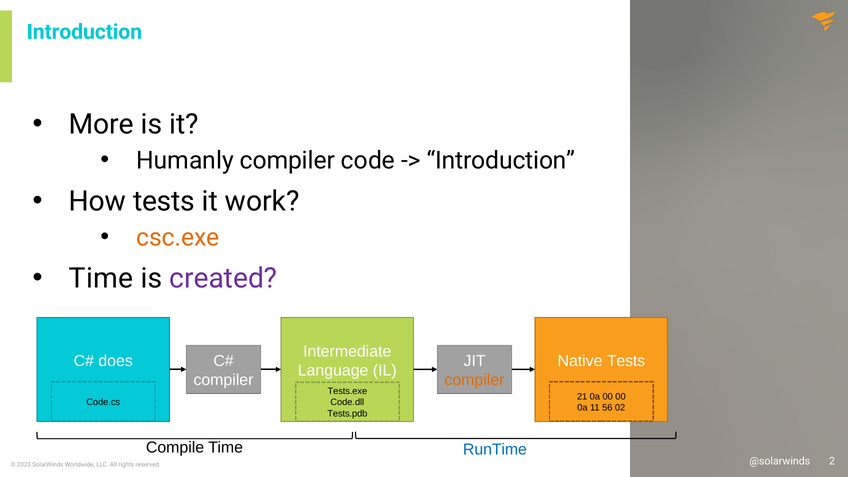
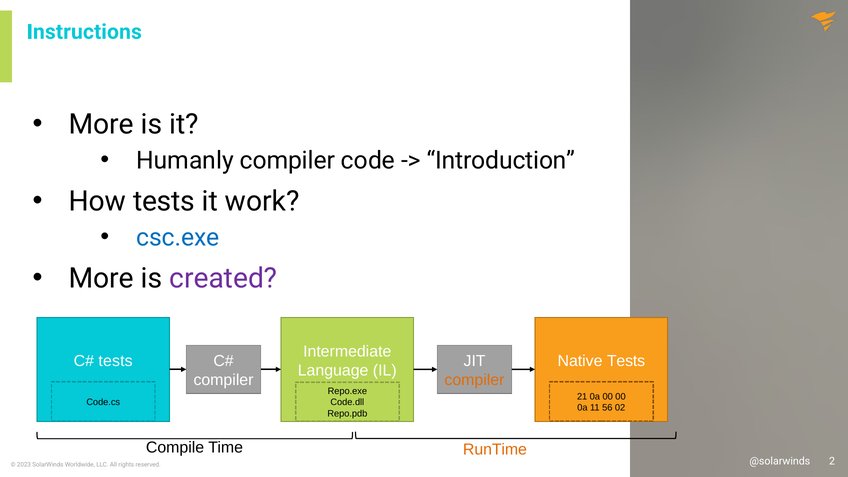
Introduction: Introduction -> Instructions (84, 32)
csc.exe colour: orange -> blue (178, 237)
Time: Time -> More (101, 278)
does: does -> tests (116, 361)
Tests.exe: Tests.exe -> Repo.exe (347, 391)
Tests.pdb: Tests.pdb -> Repo.pdb (347, 414)
RunTime colour: blue -> orange (495, 449)
